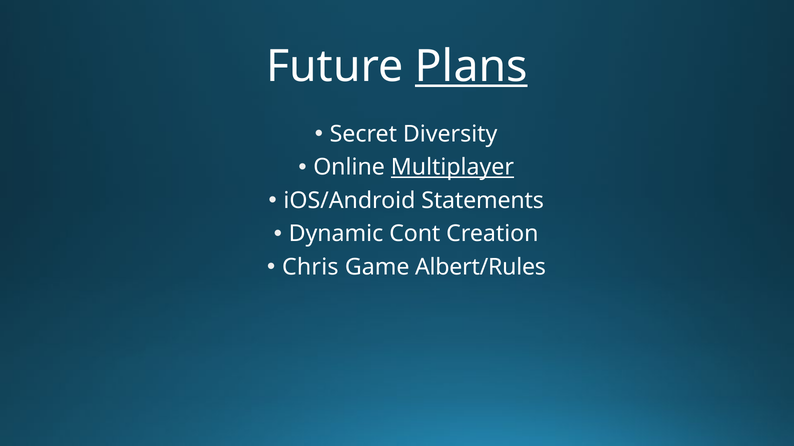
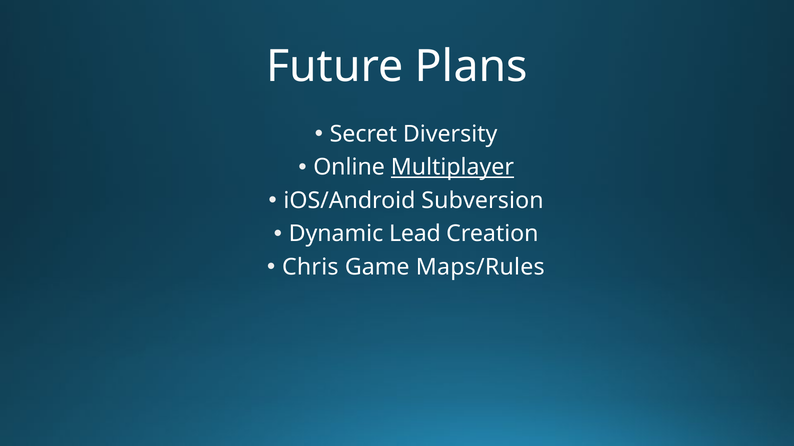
Plans underline: present -> none (471, 67)
Statements: Statements -> Subversion (482, 201)
Cont: Cont -> Lead (415, 234)
Albert/Rules: Albert/Rules -> Maps/Rules (480, 267)
